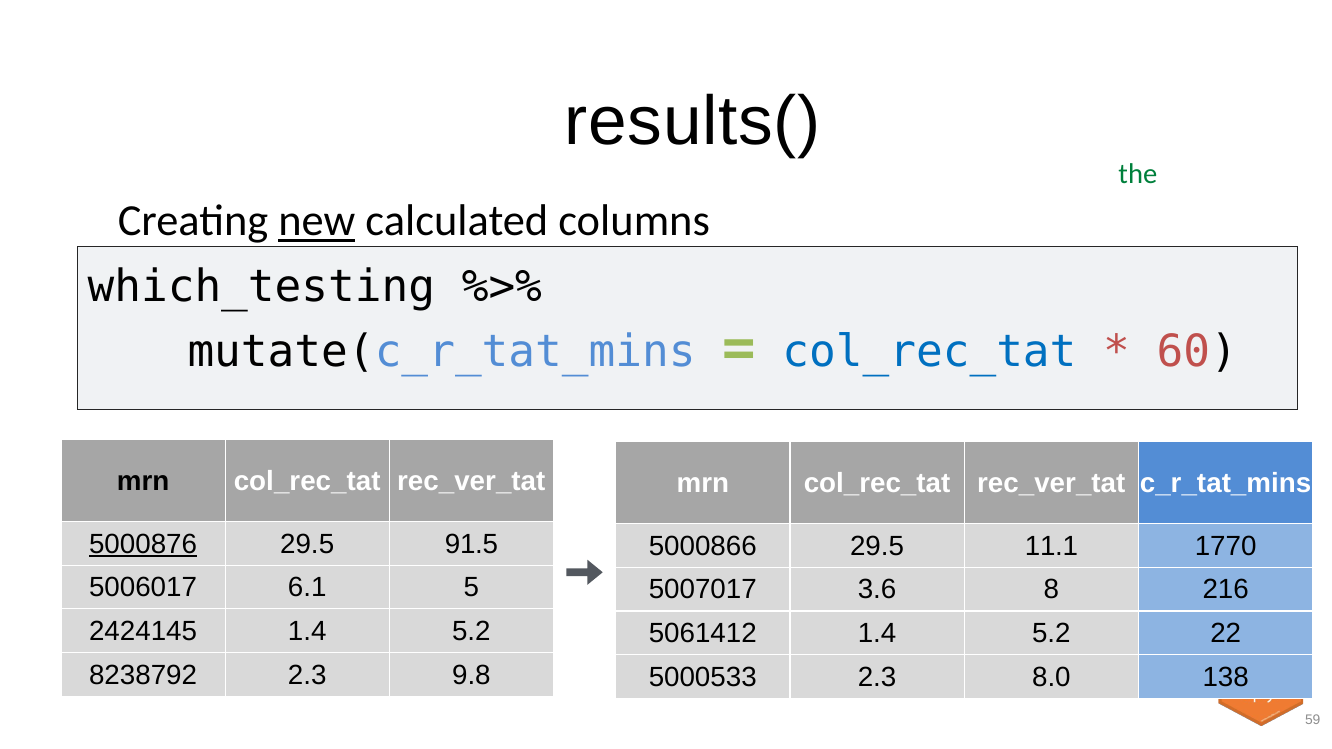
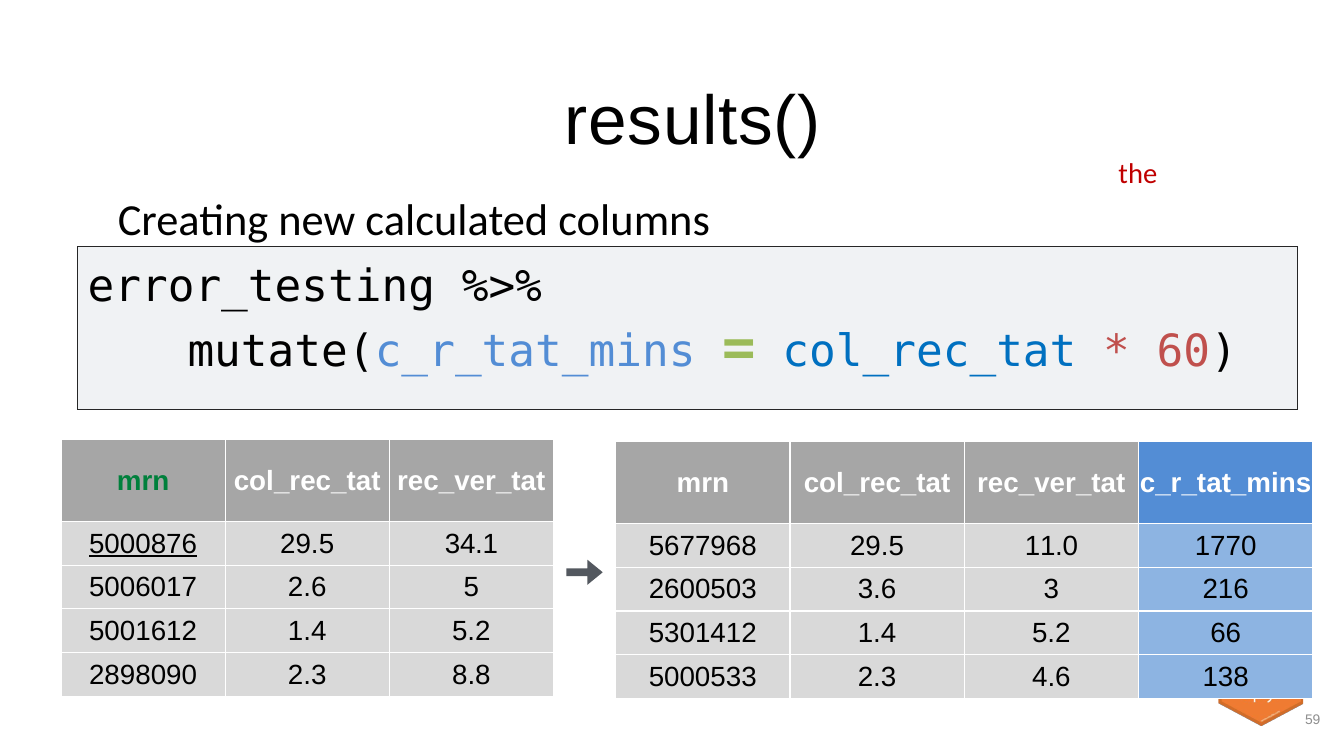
the colour: green -> red (1138, 174)
new underline: present -> none (317, 221)
which_testing: which_testing -> error_testing (261, 287)
mrn colour: black -> green (143, 481)
91.5: 91.5 -> 34.1 (472, 544)
5000866: 5000866 -> 5677968 (703, 546)
11.1: 11.1 -> 11.0 (1052, 546)
6.1: 6.1 -> 2.6 (307, 588)
5007017: 5007017 -> 2600503 (703, 590)
8: 8 -> 3 (1051, 590)
2424145: 2424145 -> 5001612 (143, 632)
5061412: 5061412 -> 5301412 (703, 634)
22: 22 -> 66 (1226, 634)
8238792: 8238792 -> 2898090 (143, 675)
9.8: 9.8 -> 8.8 (471, 675)
8.0: 8.0 -> 4.6 (1051, 677)
